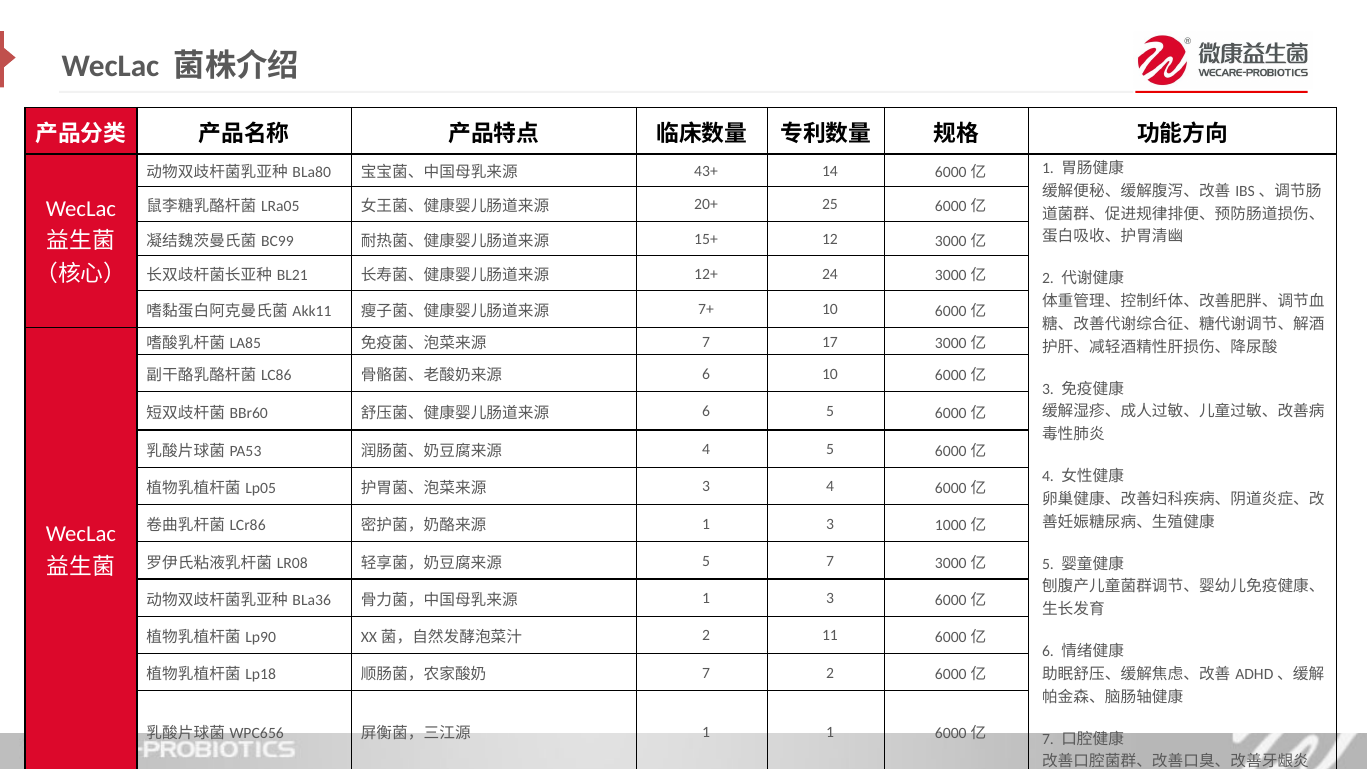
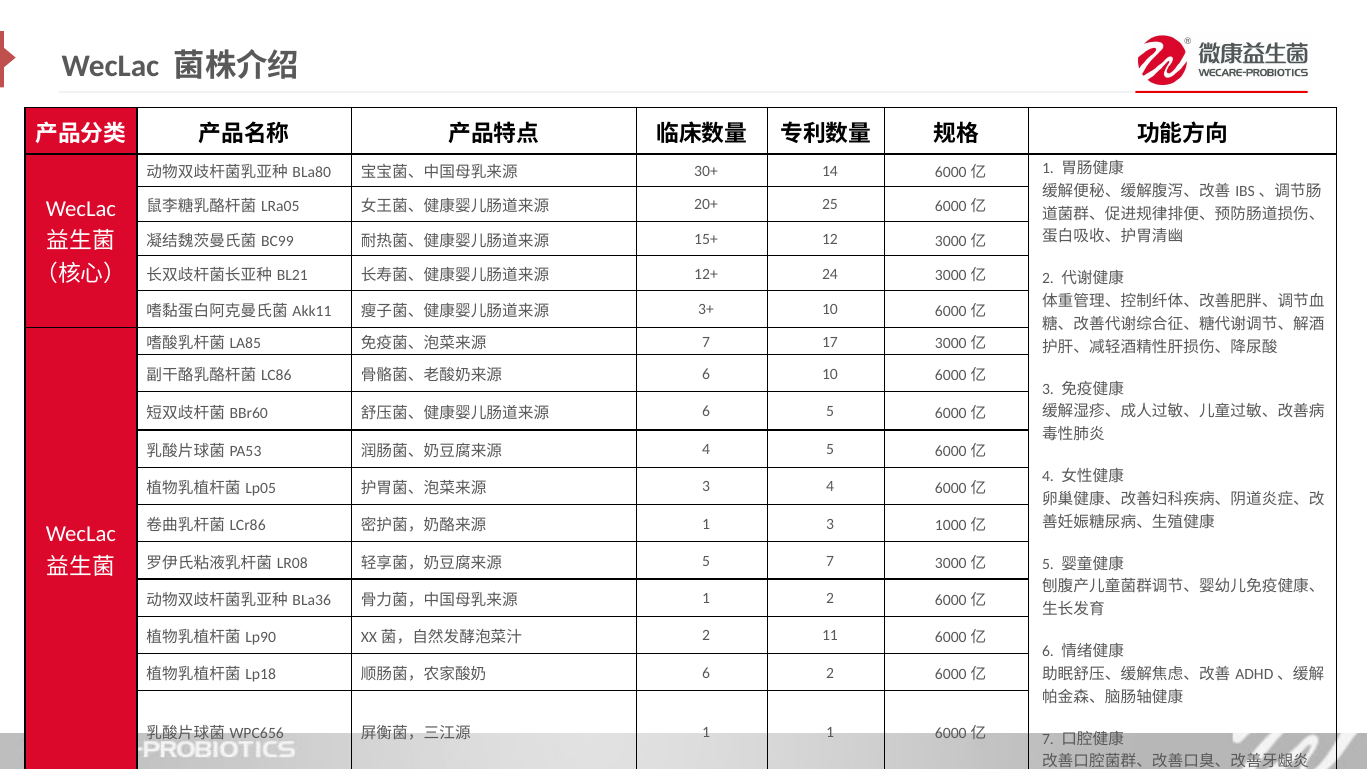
43+: 43+ -> 30+ (706, 171)
7+: 7+ -> 3+ (706, 310)
3: 3 -> 2 (830, 599)
7: 7 -> 6 (706, 673)
